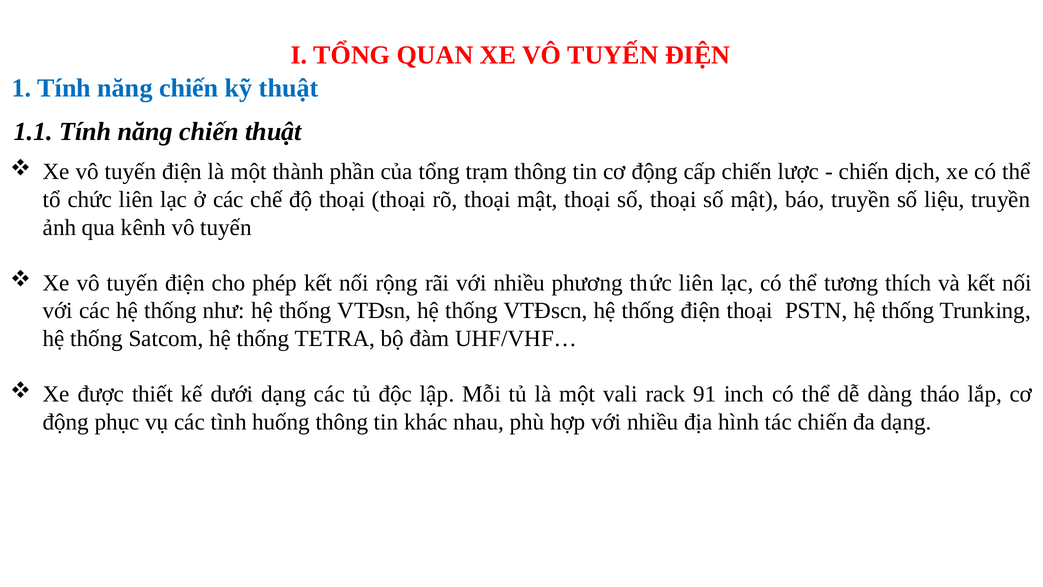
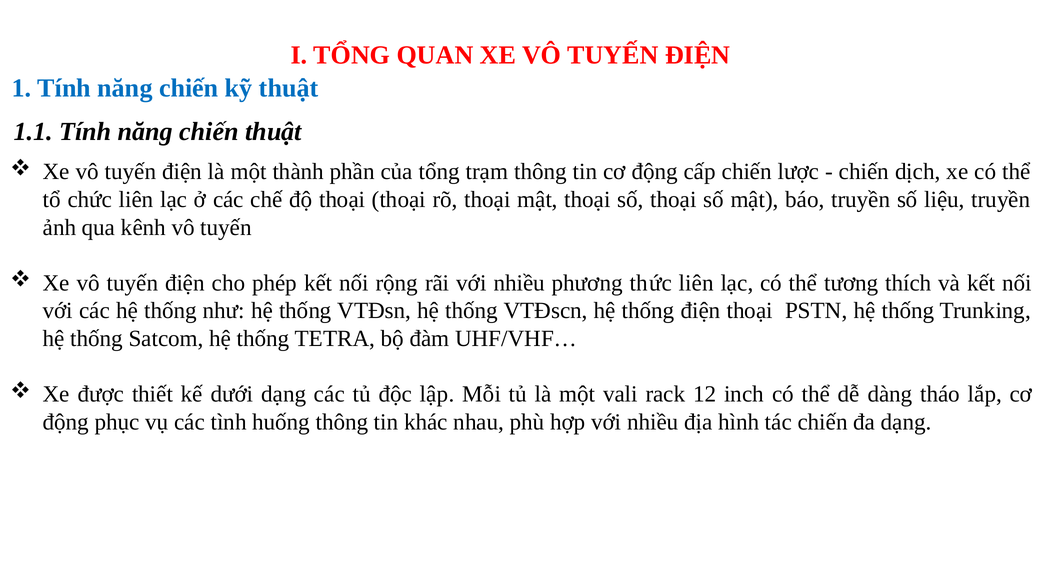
91: 91 -> 12 (705, 394)
